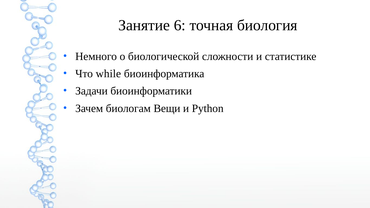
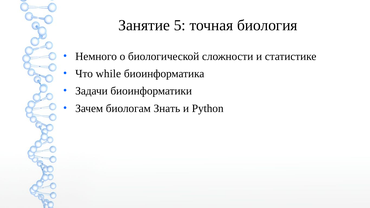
6: 6 -> 5 (180, 25)
Вещи: Вещи -> Знать (167, 108)
